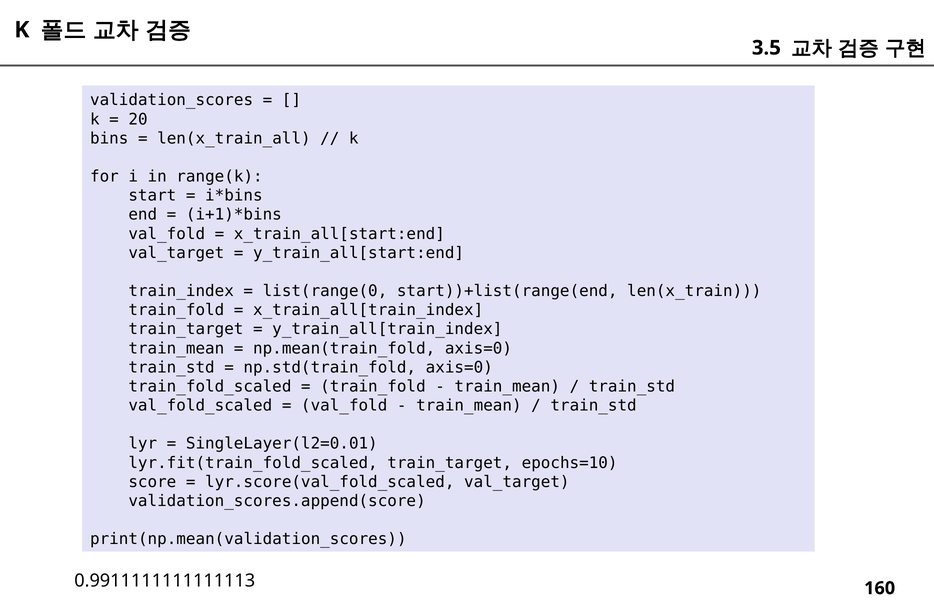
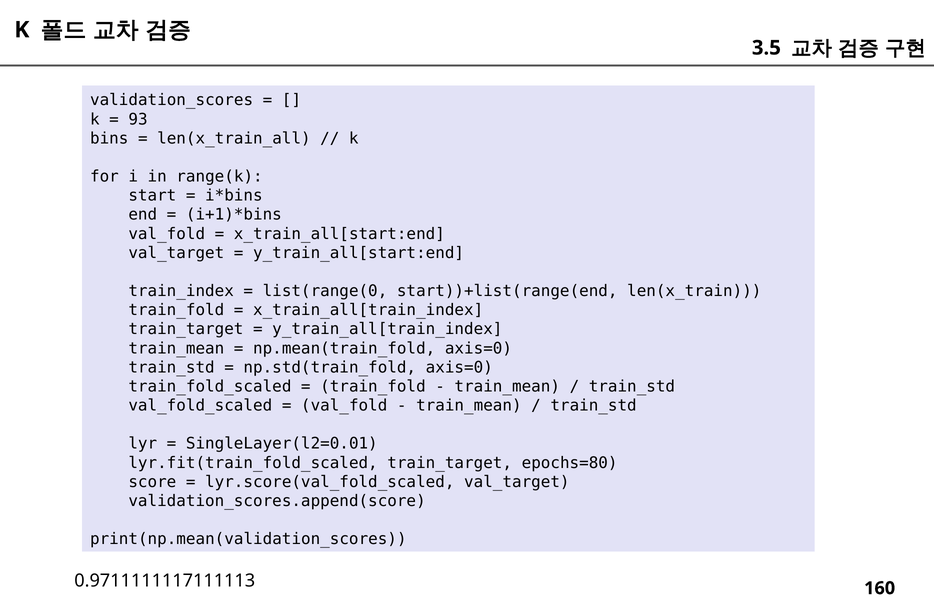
20: 20 -> 93 (138, 119)
epochs=10: epochs=10 -> epochs=80 (570, 463)
0.9911111111111113: 0.9911111111111113 -> 0.9711111117111113 (165, 581)
